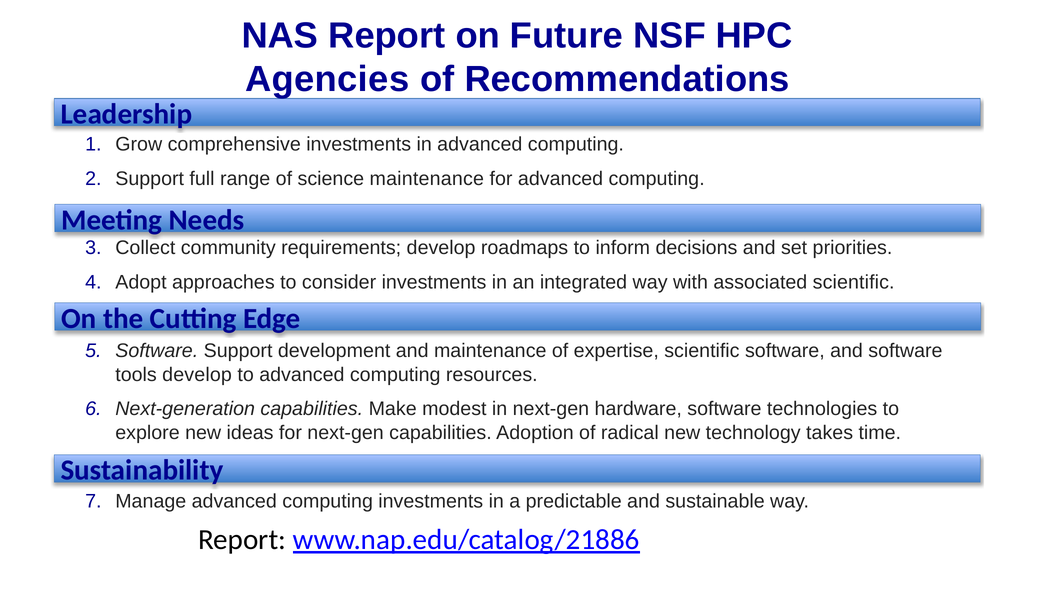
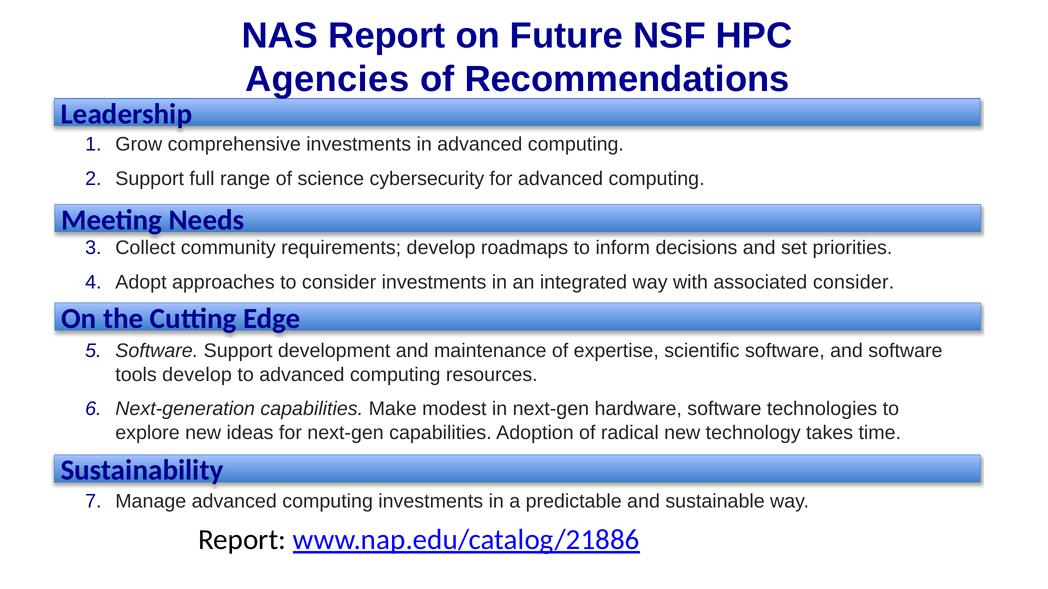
science maintenance: maintenance -> cybersecurity (427, 179)
associated scientific: scientific -> consider (854, 282)
